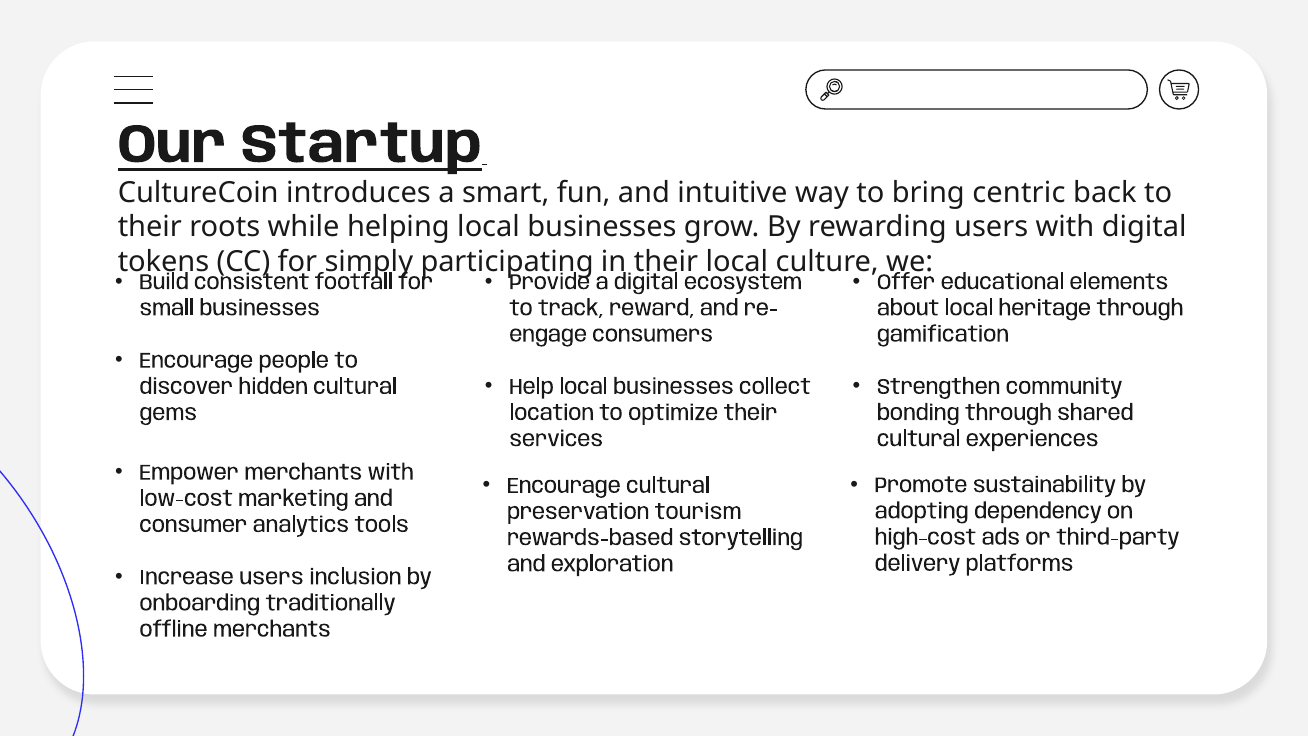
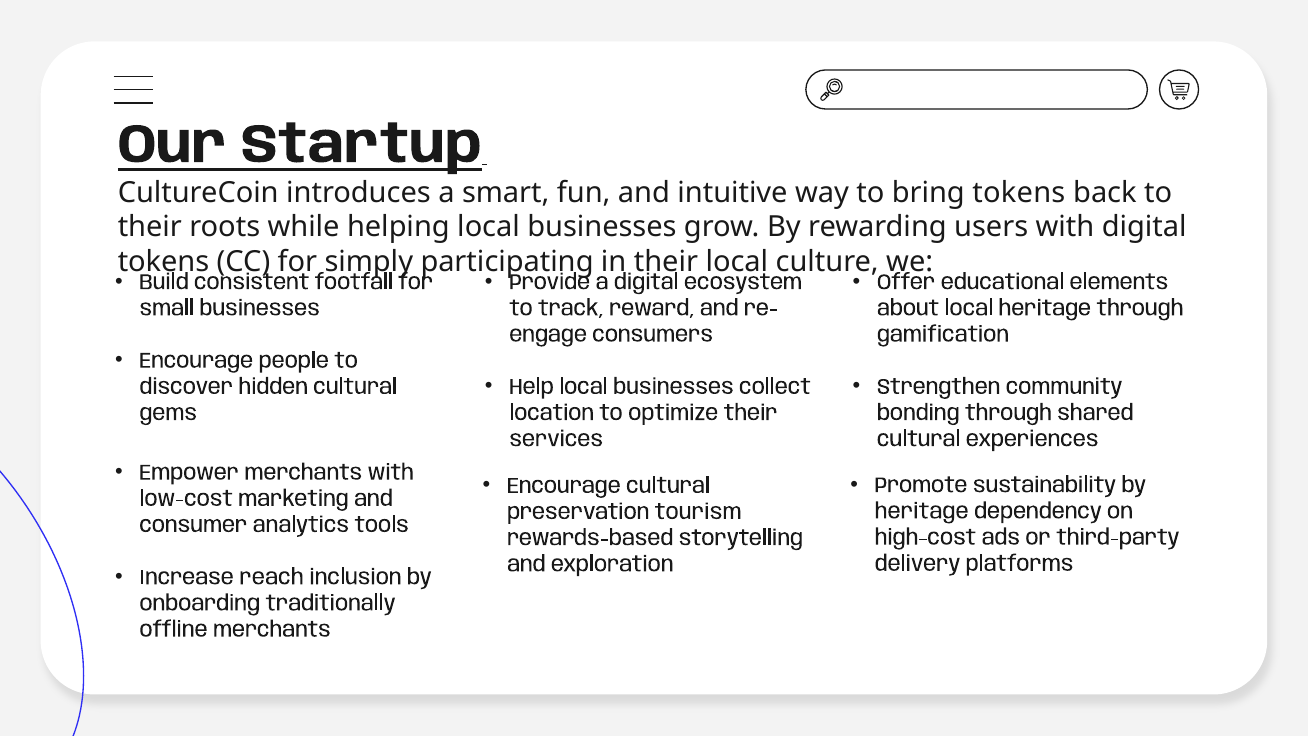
bring centric: centric -> tokens (1019, 192)
adopting: adopting -> heritage (922, 511)
Increase users: users -> reach (272, 577)
